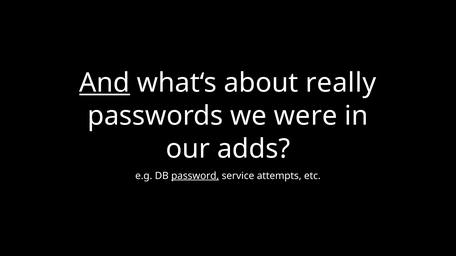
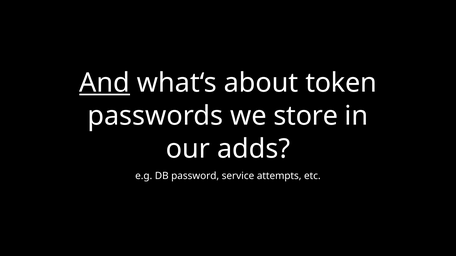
really: really -> token (341, 83)
were: were -> store (306, 116)
password underline: present -> none (195, 176)
